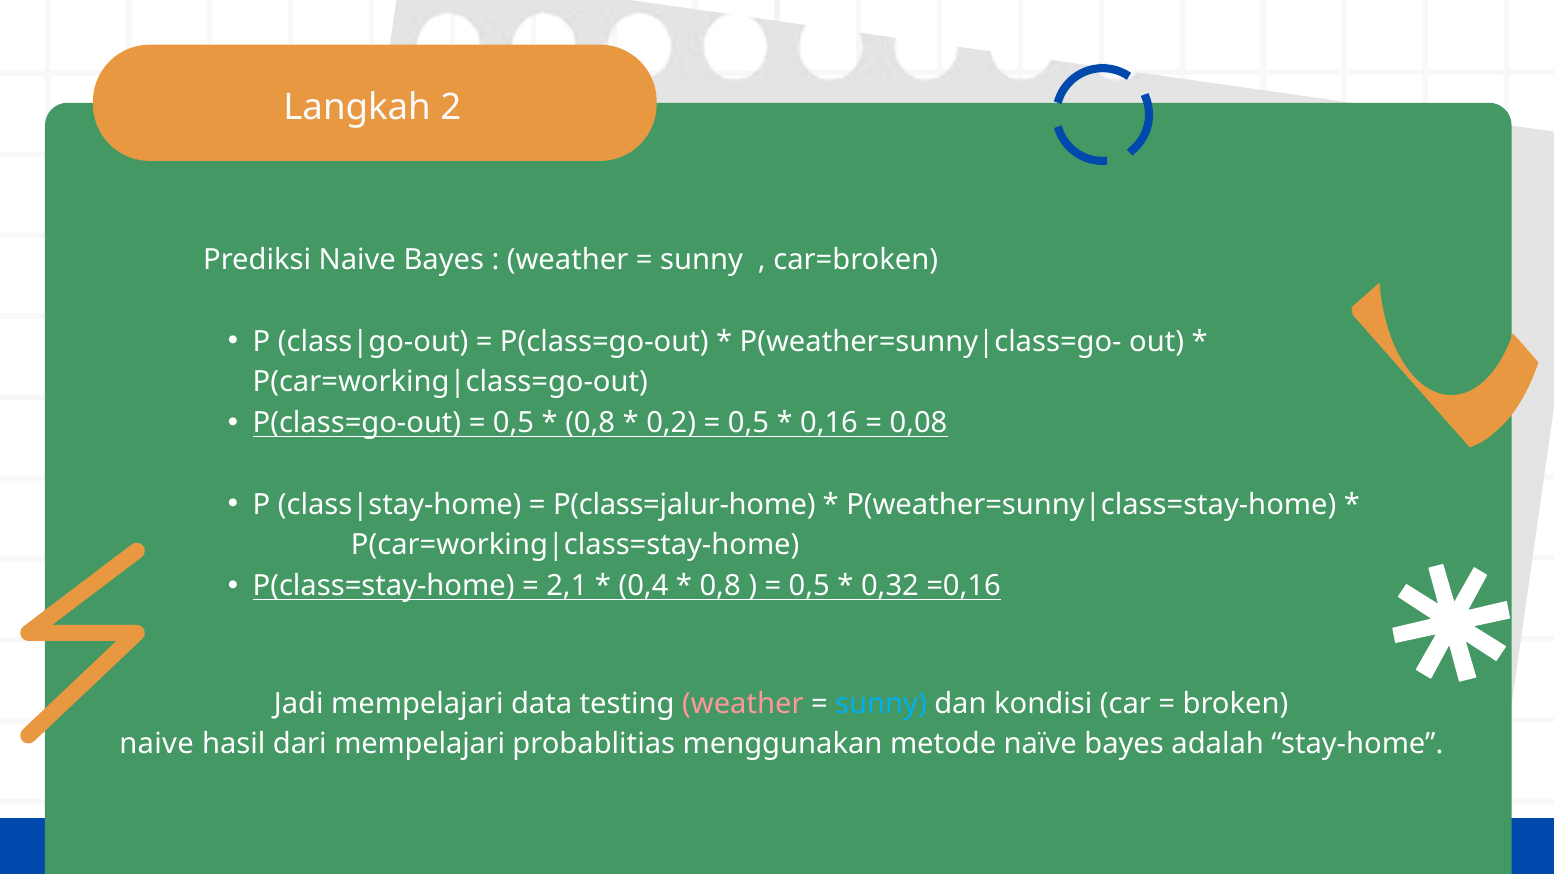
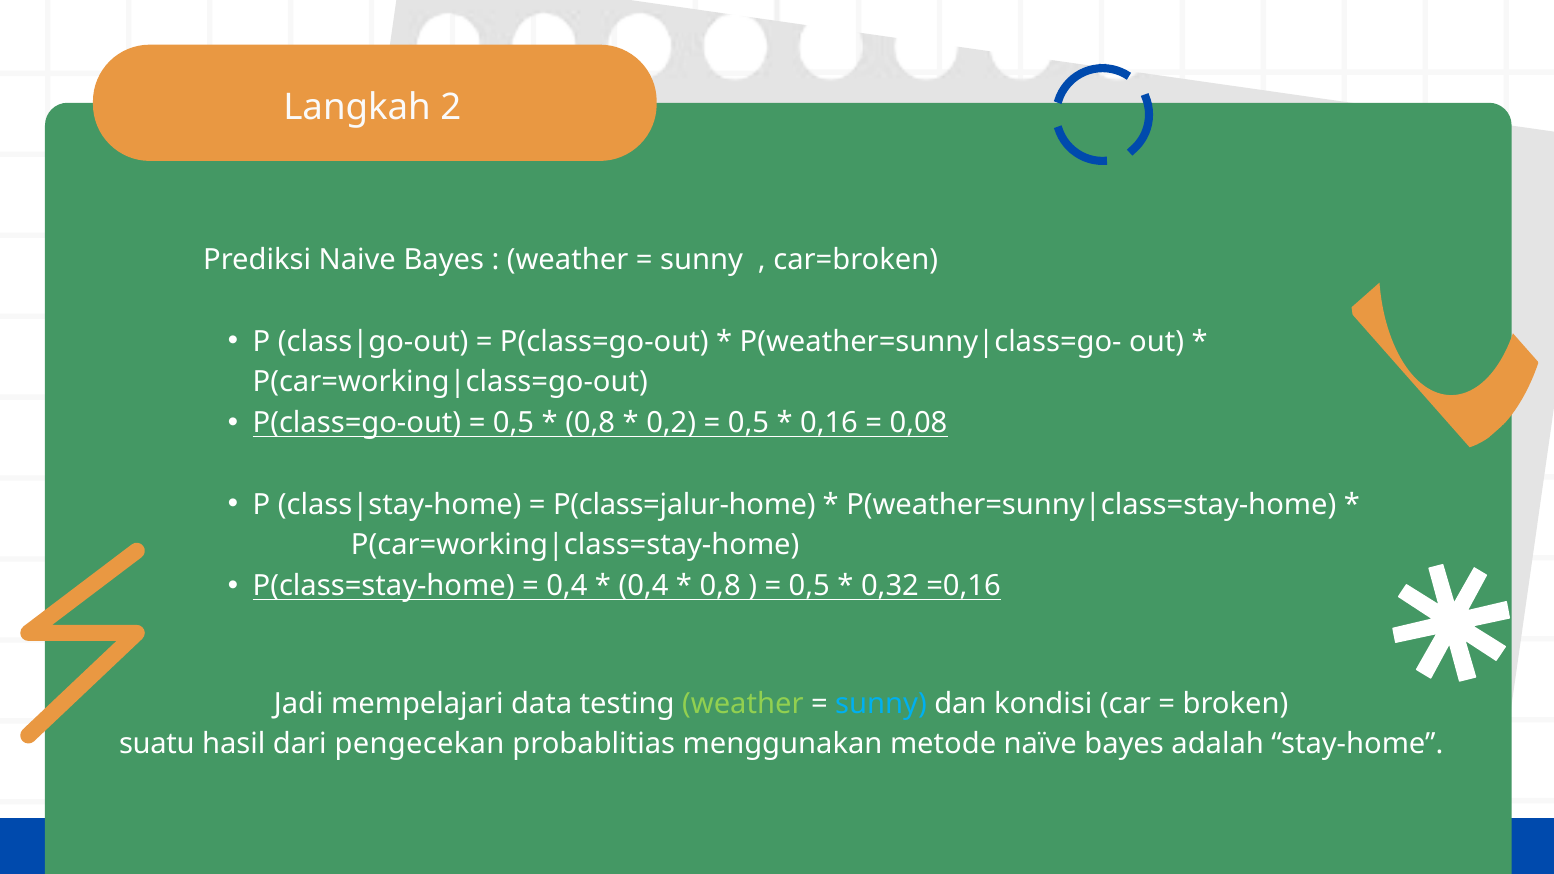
2,1: 2,1 -> 0,4 (567, 586)
weather colour: pink -> light green (743, 704)
naive: naive -> suatu (157, 744)
dari mempelajari: mempelajari -> pengecekan (420, 744)
